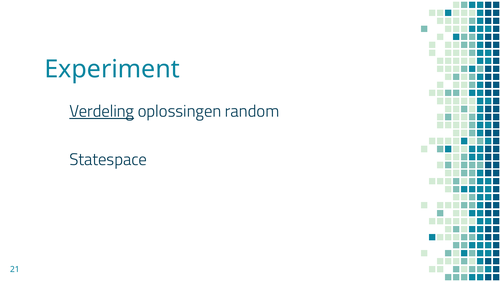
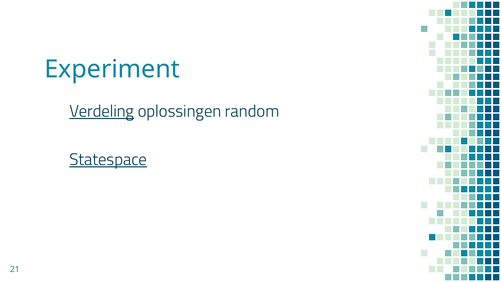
Statespace underline: none -> present (108, 160)
